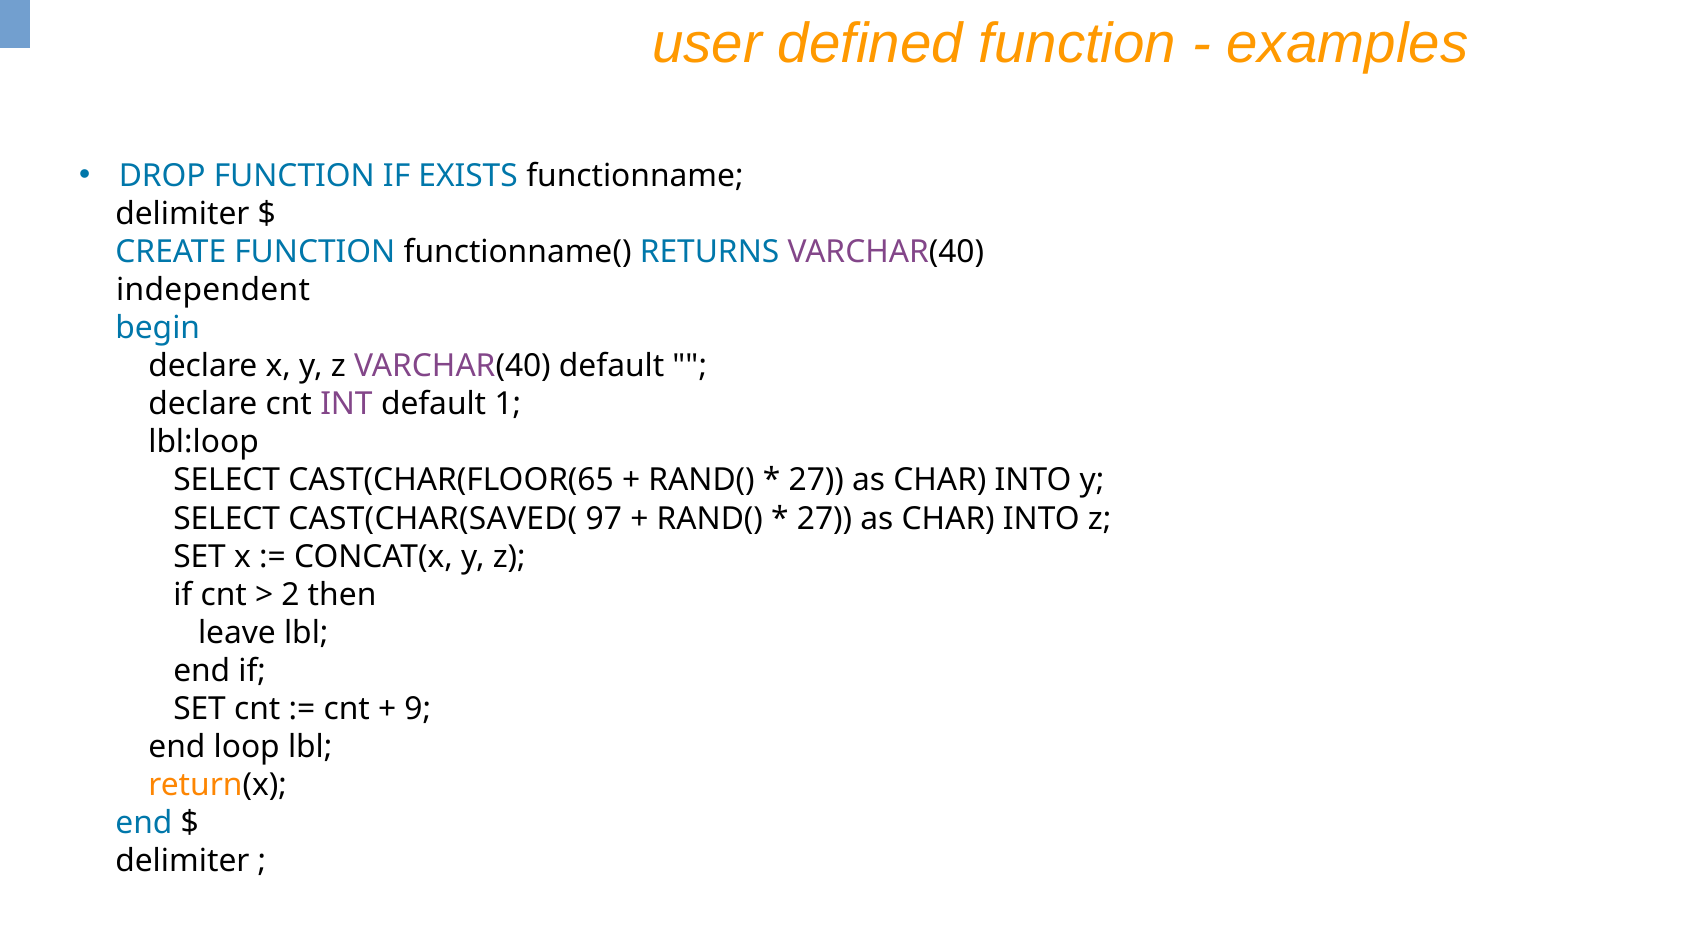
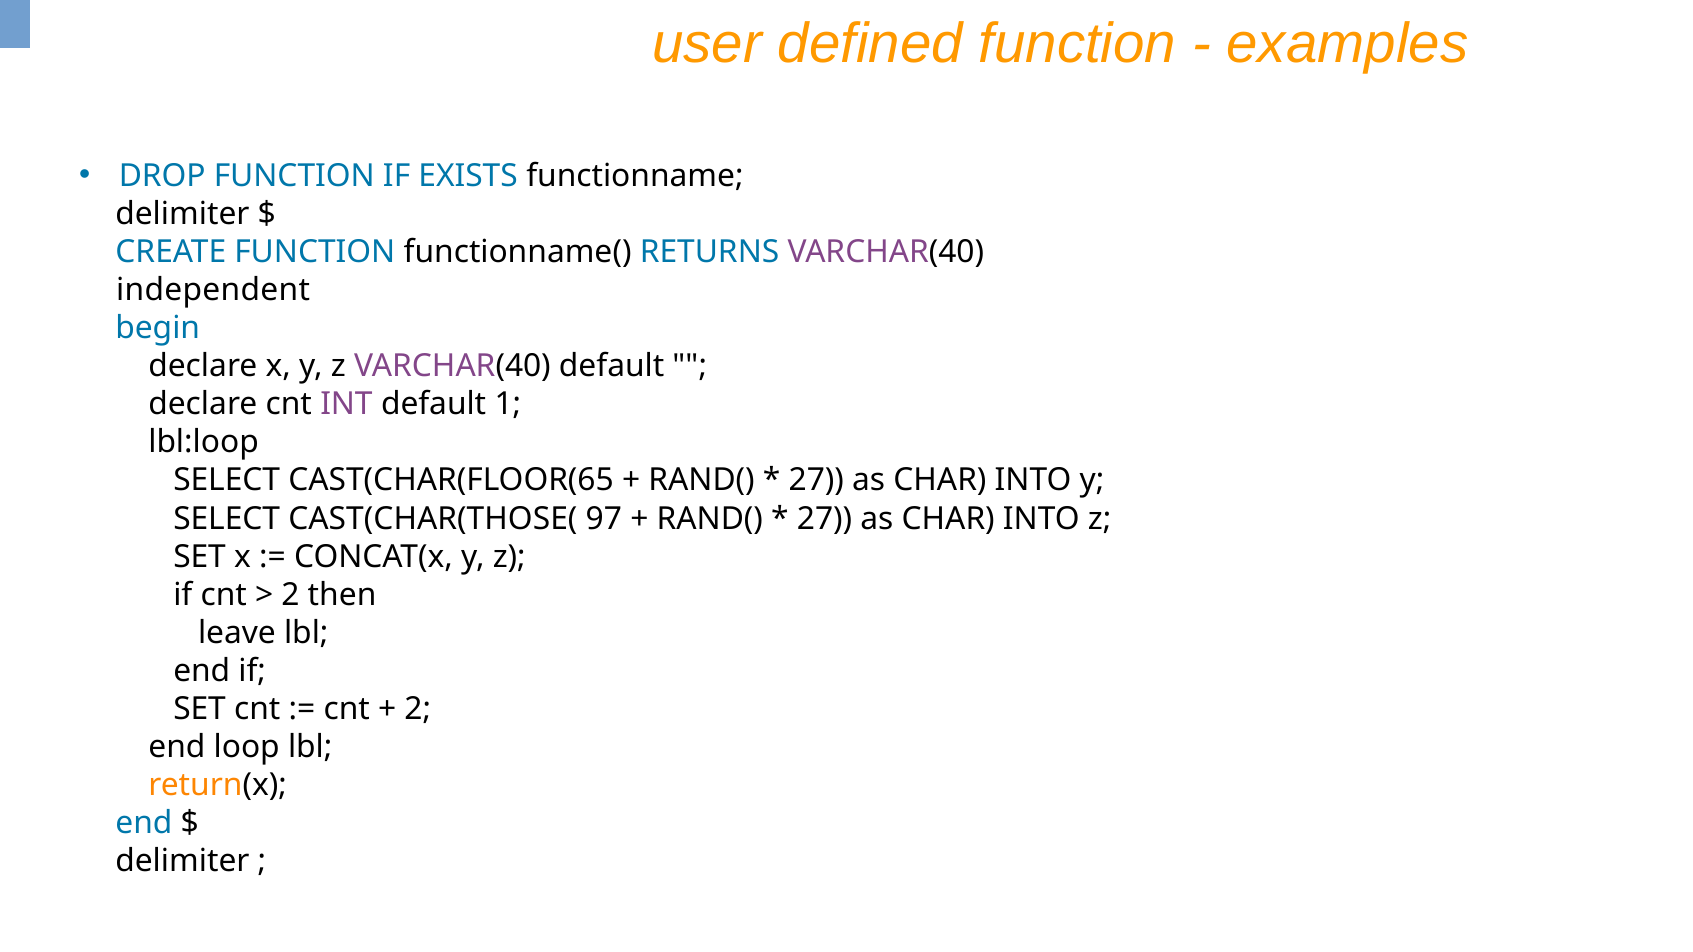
CAST(CHAR(SAVED(: CAST(CHAR(SAVED( -> CAST(CHAR(THOSE( (433, 519)
9: 9 -> 2 (418, 709)
